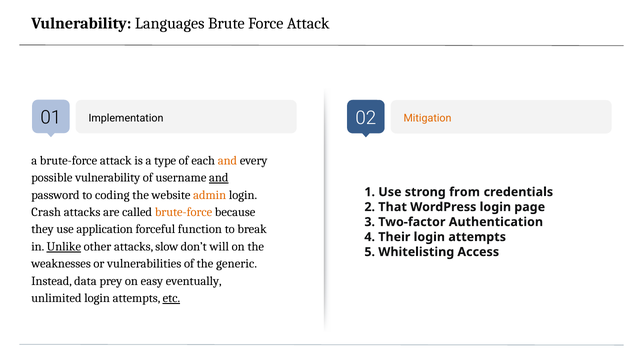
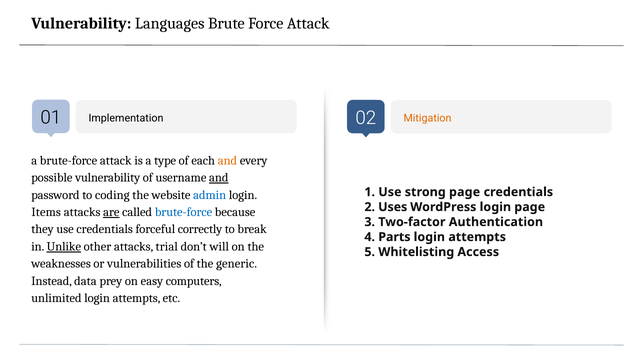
admin colour: orange -> blue (210, 195)
strong from: from -> page (465, 192)
That: That -> Uses (393, 207)
Crash: Crash -> Items (46, 213)
are underline: none -> present (111, 213)
brute-force colour: orange -> blue (184, 213)
use application: application -> credentials (105, 230)
function: function -> correctly (200, 230)
Their: Their -> Parts (394, 237)
slow: slow -> trial (167, 247)
eventually: eventually -> computers (194, 281)
etc underline: present -> none (171, 299)
